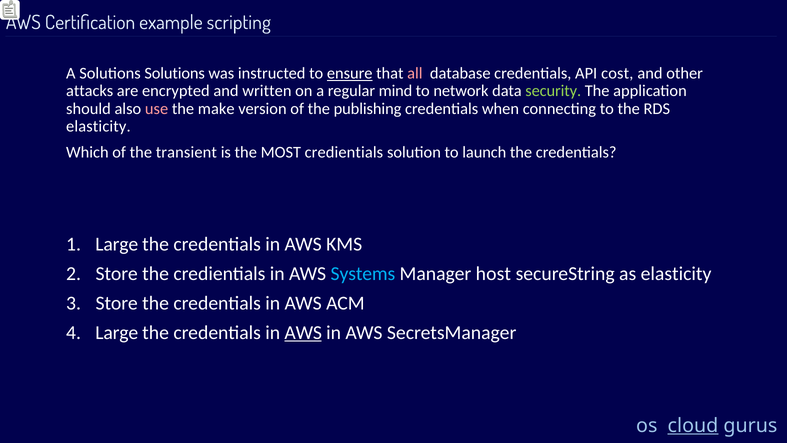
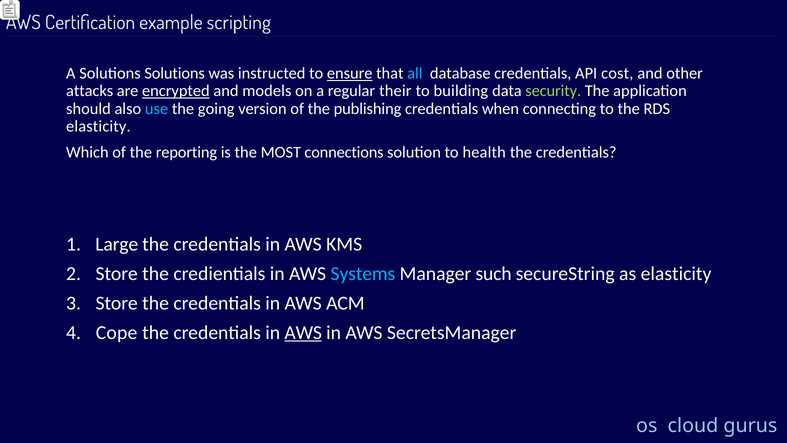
all colour: pink -> light blue (415, 73)
encrypted underline: none -> present (176, 91)
written: written -> models (267, 91)
mind: mind -> their (395, 91)
network: network -> building (461, 91)
use colour: pink -> light blue (157, 109)
make: make -> going (216, 109)
transient: transient -> reporting (186, 152)
MOST credientials: credientials -> connections (344, 152)
launch: launch -> health (484, 152)
host: host -> such (494, 273)
Large: Large -> Cope (117, 332)
cloud underline: present -> none (693, 425)
